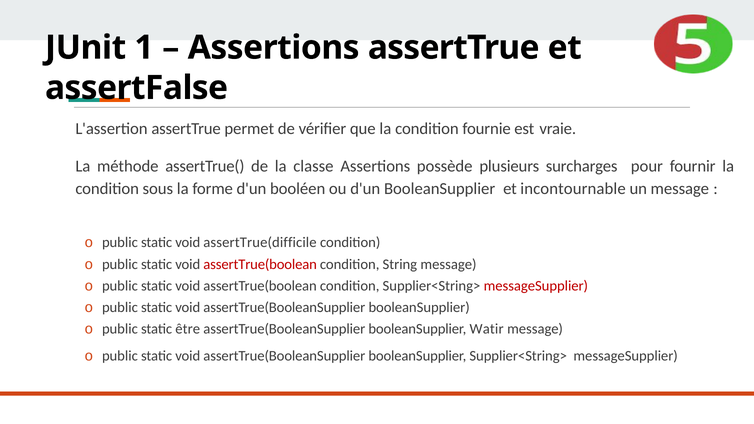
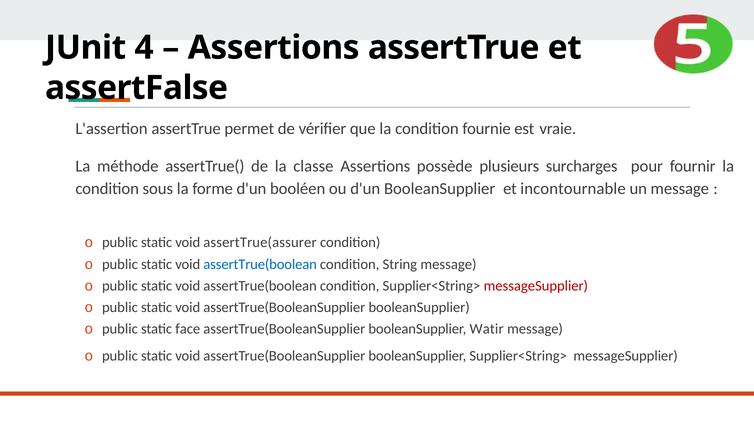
1: 1 -> 4 (144, 48)
assertTrue(difficile: assertTrue(difficile -> assertTrue(assurer (260, 243)
assertTrue(boolean colour: red -> blue (260, 264)
être: être -> face (188, 329)
